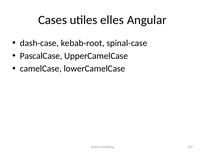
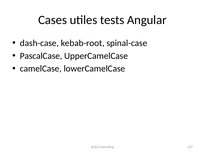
elles: elles -> tests (112, 20)
